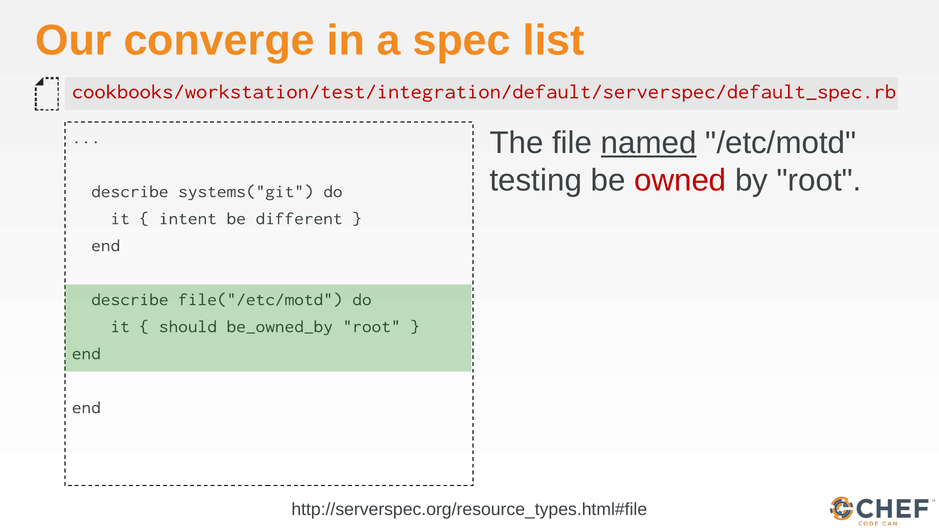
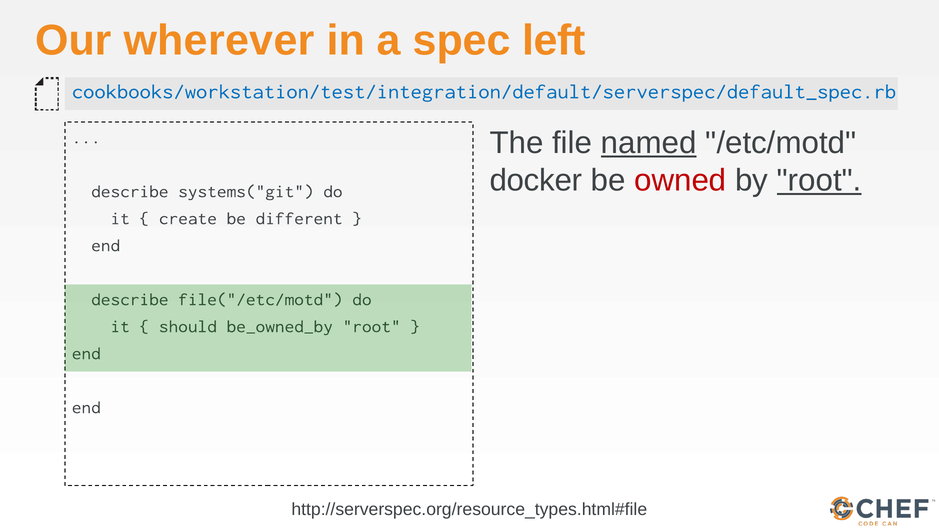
converge: converge -> wherever (219, 41)
list: list -> left (554, 41)
cookbooks/workstation/test/integration/default/serverspec/default_spec.rb colour: red -> blue (484, 92)
testing: testing -> docker (536, 181)
root underline: none -> present (819, 181)
intent: intent -> create (188, 218)
